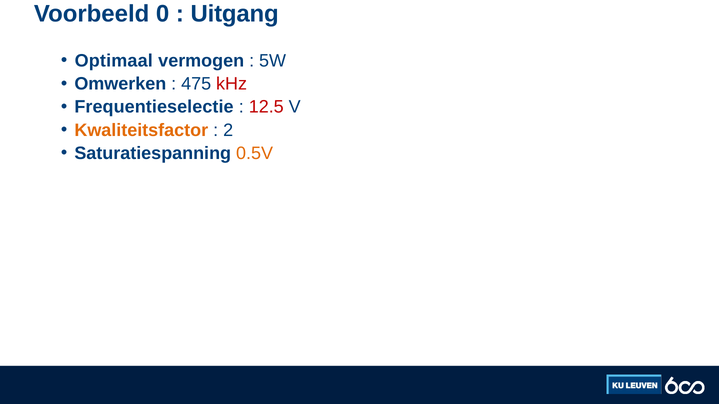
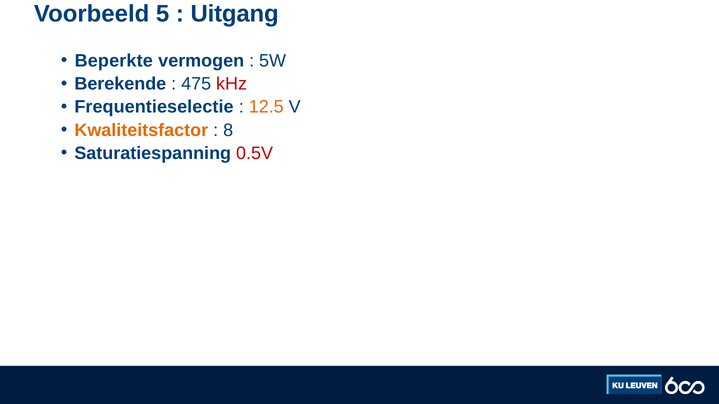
0: 0 -> 5 (163, 14)
Optimaal: Optimaal -> Beperkte (114, 61)
Omwerken: Omwerken -> Berekende (120, 84)
12.5 colour: red -> orange (266, 107)
2: 2 -> 8 (228, 130)
0.5V colour: orange -> red (255, 153)
